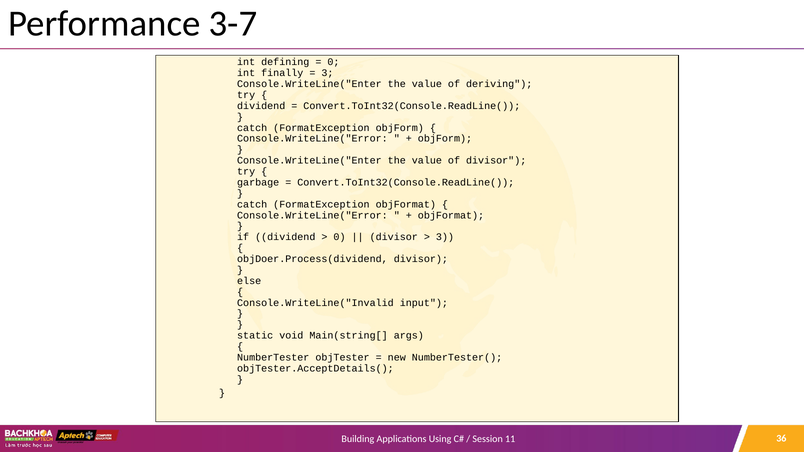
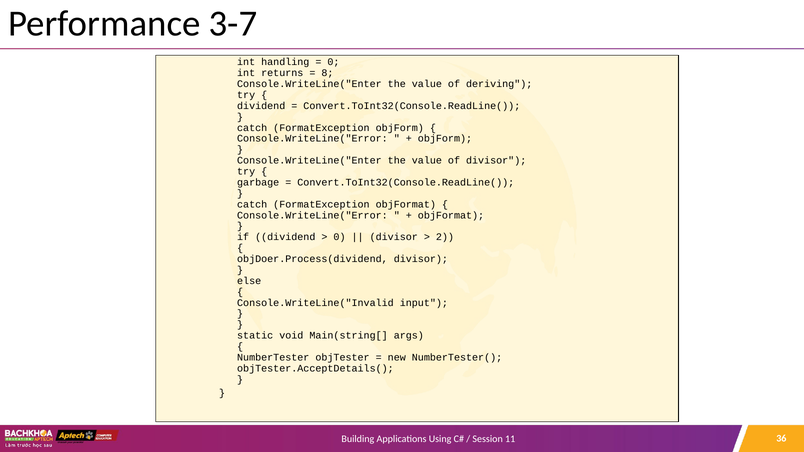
defining: defining -> handling (285, 62)
finally: finally -> returns (282, 73)
3: 3 -> 8 (327, 73)
3: 3 -> 2 (445, 237)
